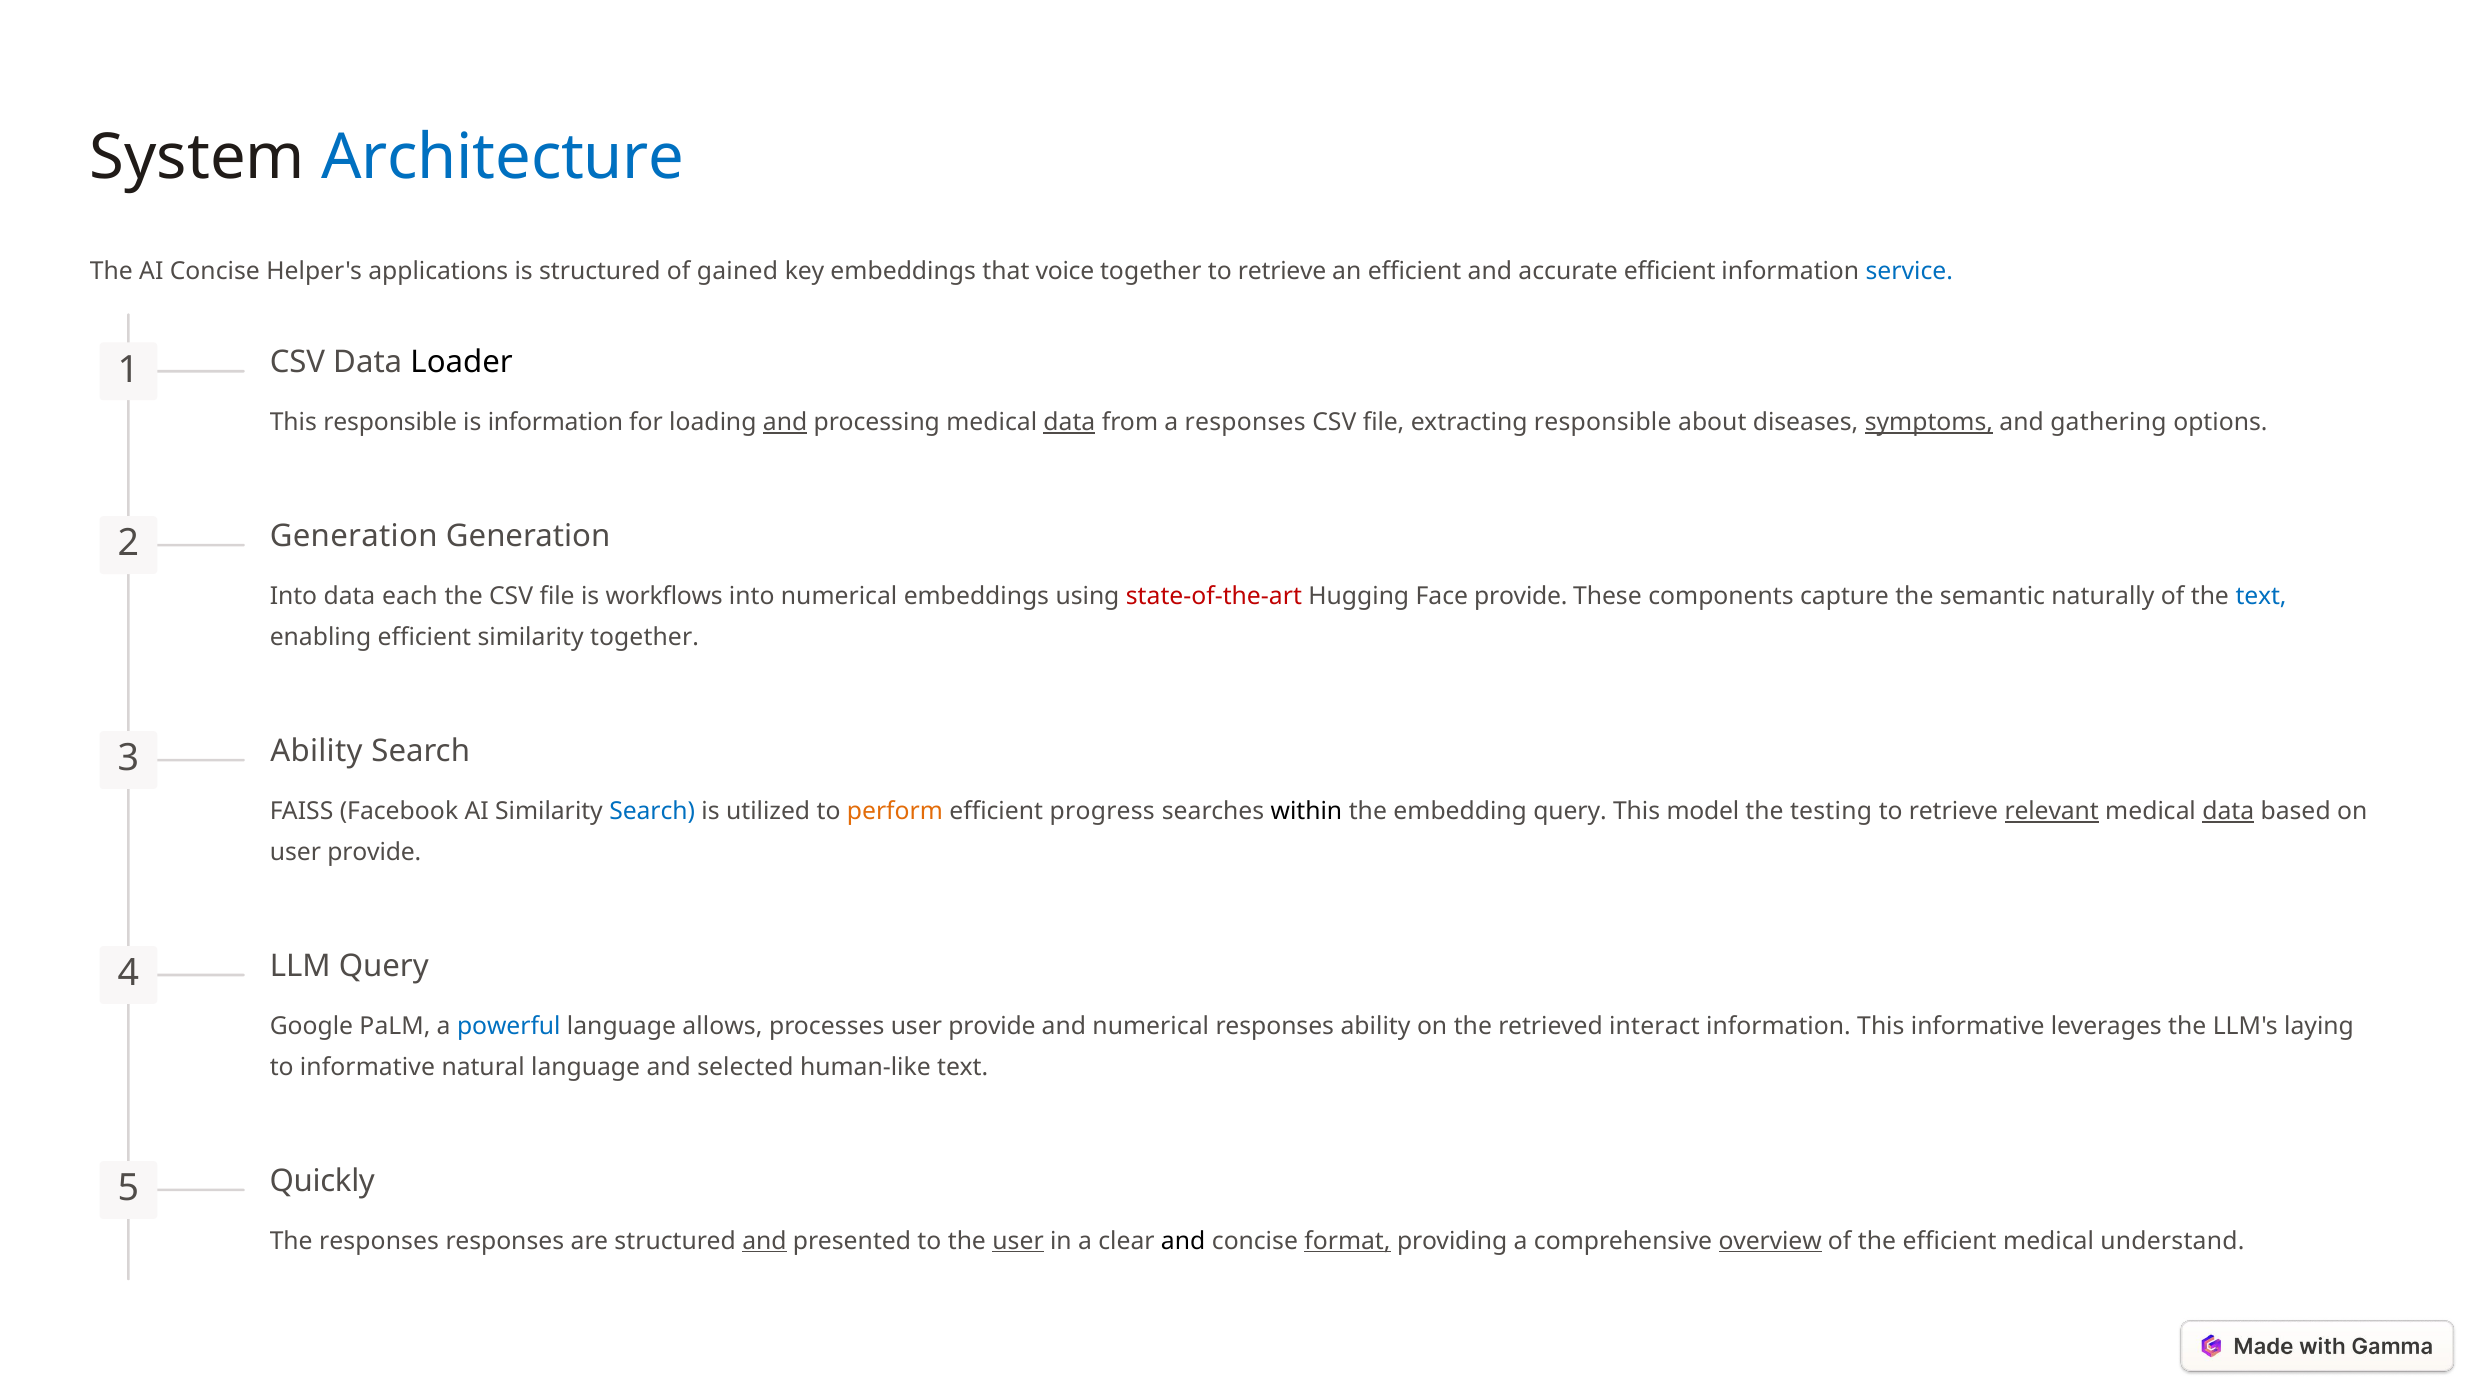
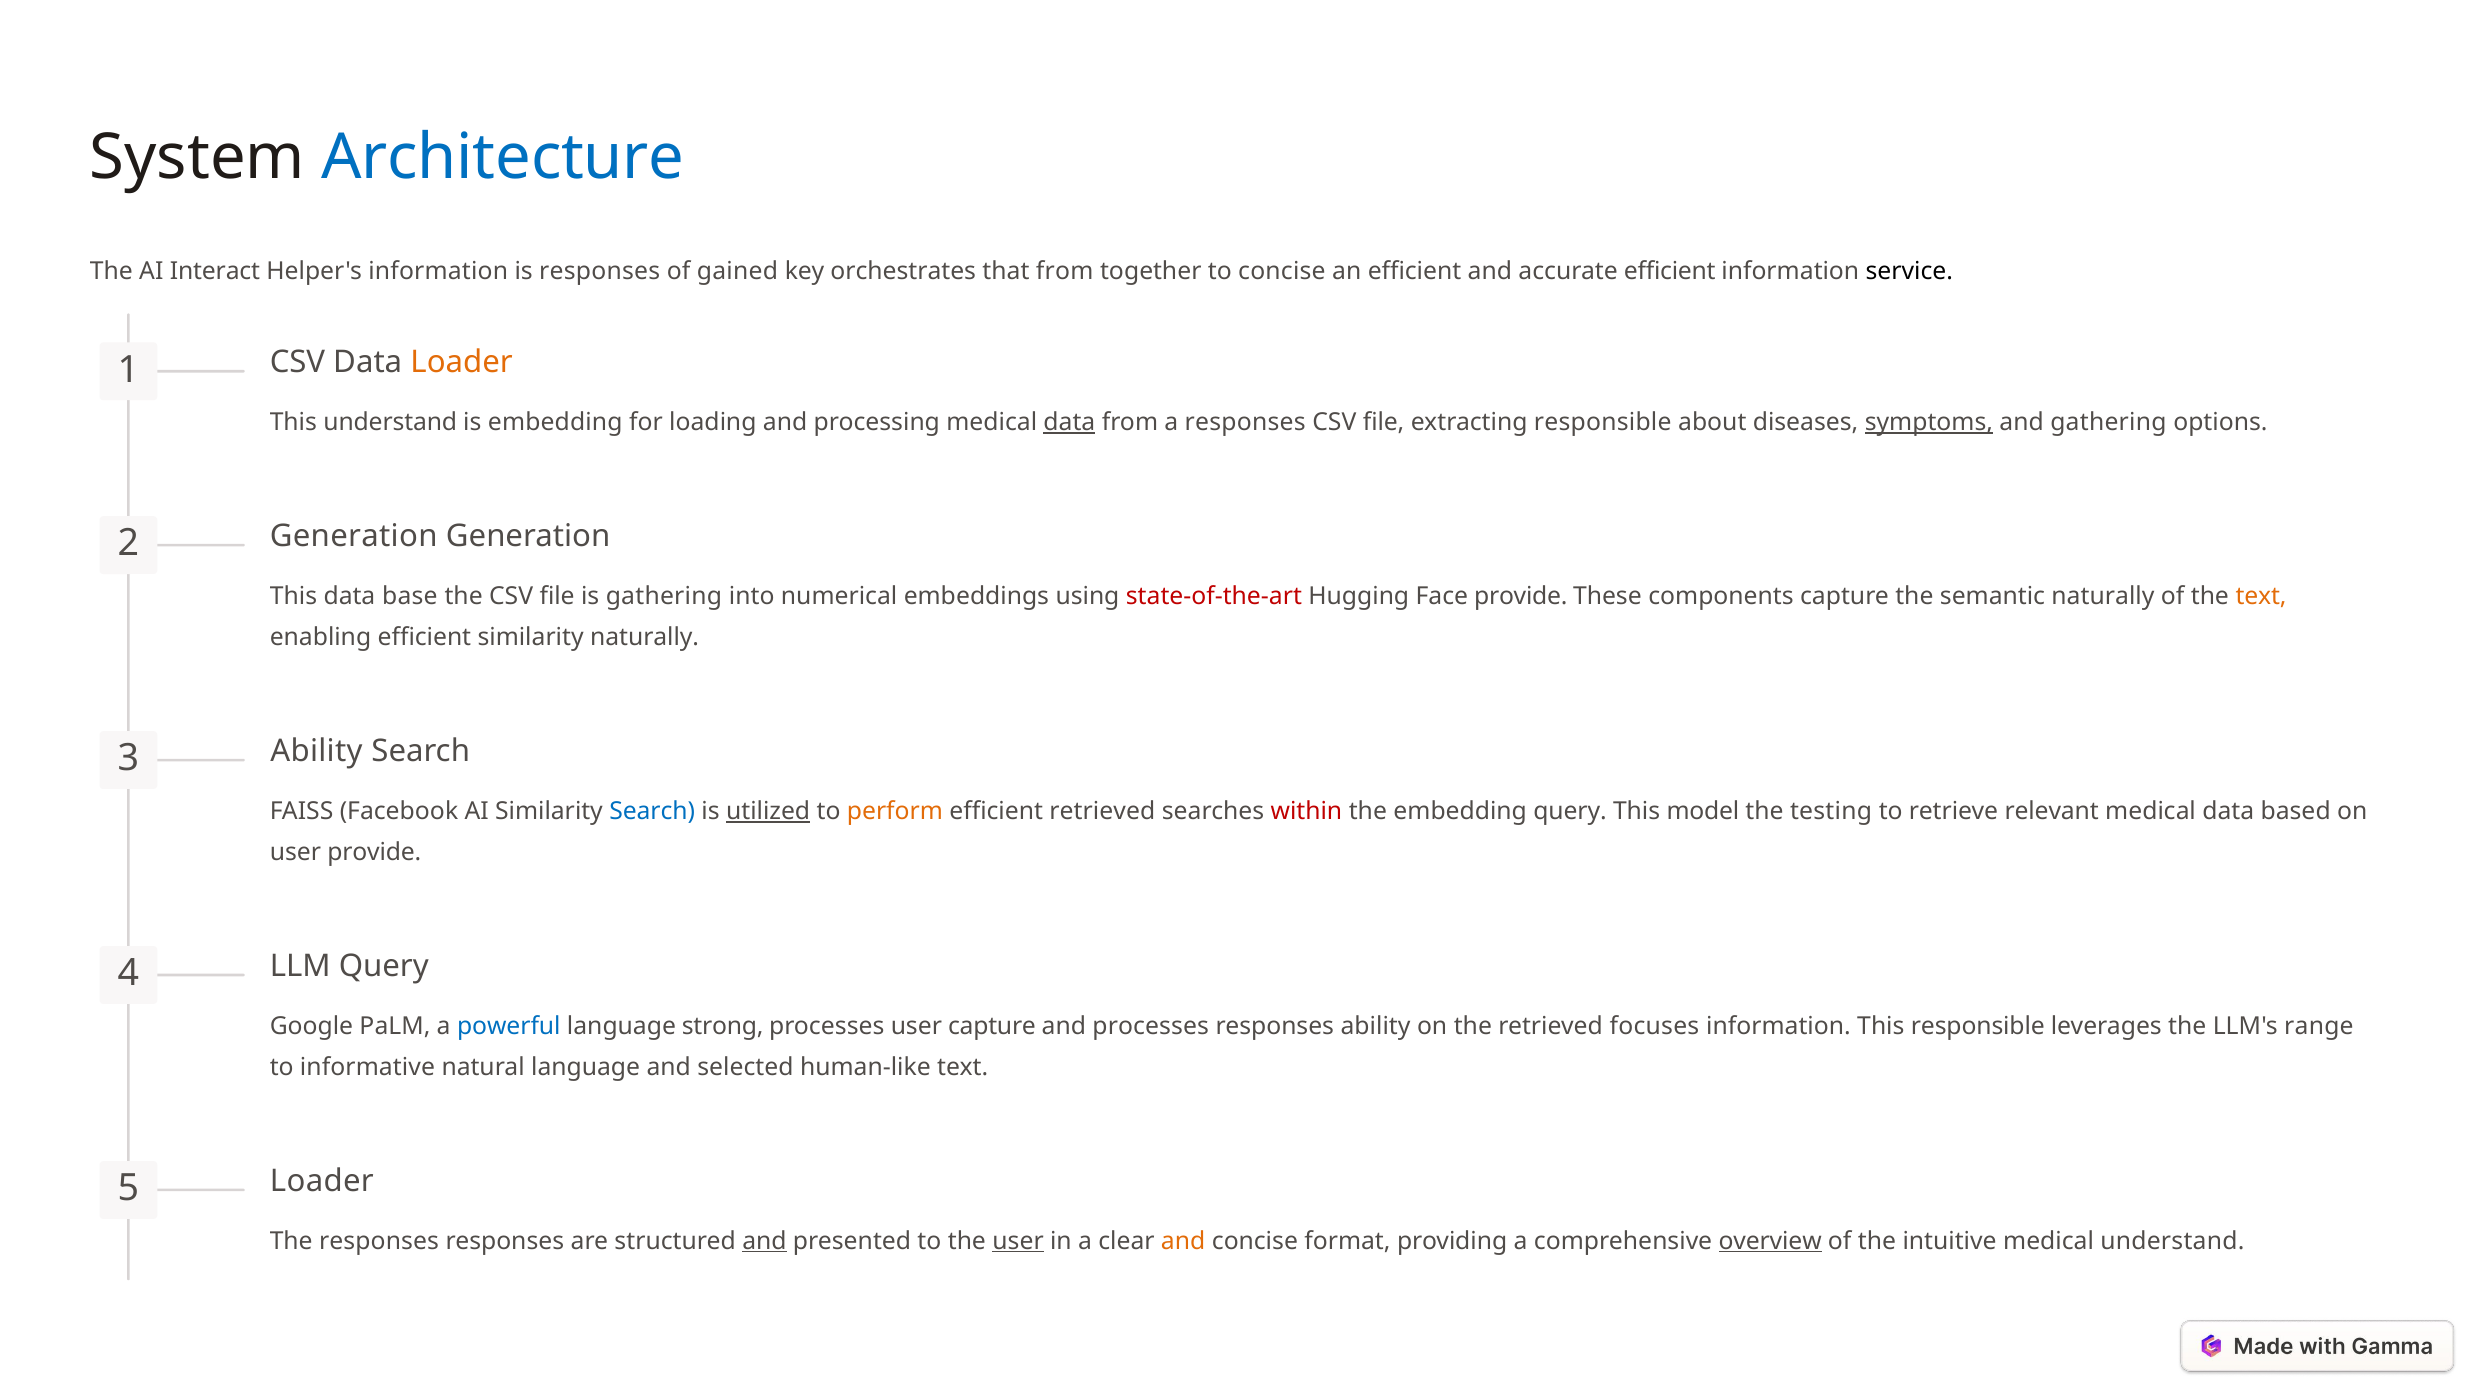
AI Concise: Concise -> Interact (215, 271)
Helper's applications: applications -> information (438, 271)
is structured: structured -> responses (600, 271)
key embeddings: embeddings -> orchestrates (903, 271)
that voice: voice -> from (1065, 271)
together to retrieve: retrieve -> concise (1282, 271)
service colour: blue -> black (1909, 271)
Loader colour: black -> orange (462, 362)
This responsible: responsible -> understand (390, 422)
is information: information -> embedding (555, 422)
and underline: present -> none (785, 422)
Into: Into -> This (293, 596)
each: each -> base (410, 596)
is workflows: workflows -> gathering (664, 596)
text colour: blue -> orange (2261, 596)
similarity together: together -> naturally (645, 637)
utilized underline: none -> present (768, 811)
efficient progress: progress -> retrieved (1102, 811)
within colour: black -> red (1306, 811)
relevant underline: present -> none (2052, 811)
data underline: present -> none (2228, 811)
allows: allows -> strong (723, 1026)
processes user provide: provide -> capture (992, 1026)
and numerical: numerical -> processes (1151, 1026)
interact: interact -> focuses (1654, 1026)
This informative: informative -> responsible (1978, 1026)
laying: laying -> range (2319, 1026)
5 Quickly: Quickly -> Loader (322, 1181)
and colour: black -> orange (1183, 1241)
format underline: present -> none (1347, 1241)
the efficient: efficient -> intuitive (1950, 1241)
